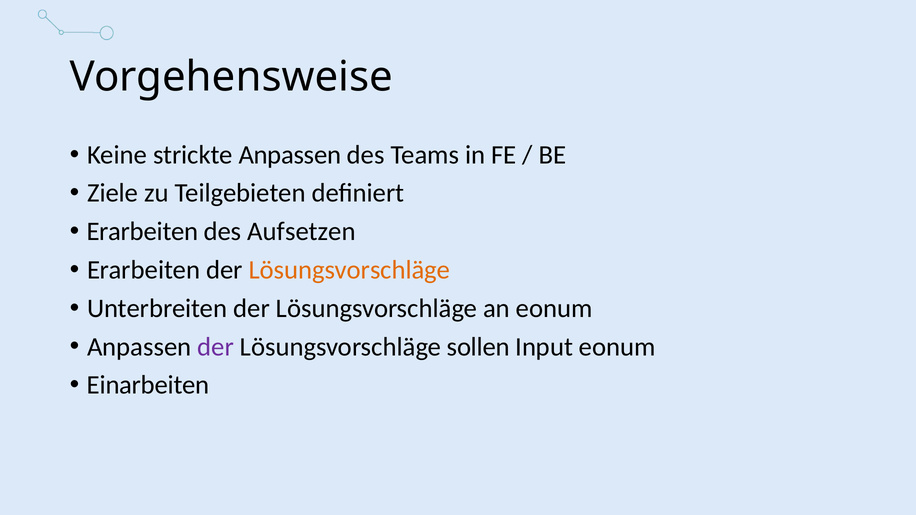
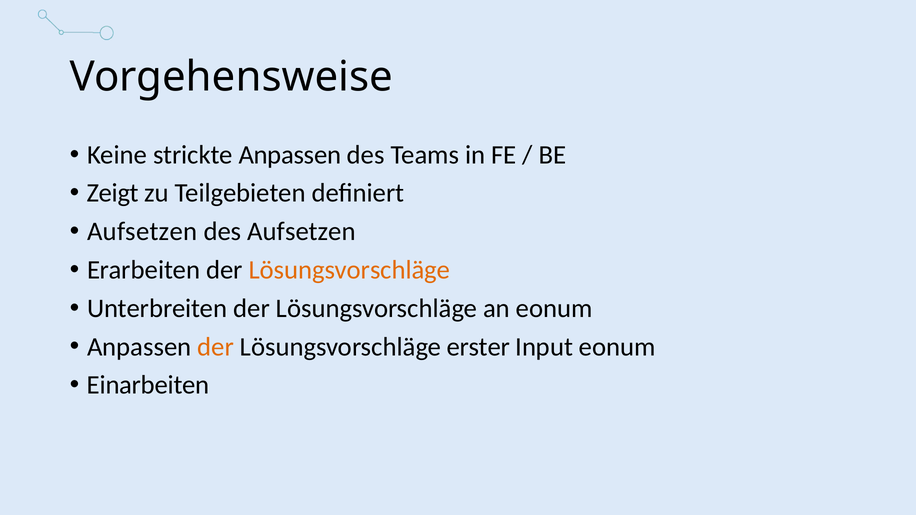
Ziele: Ziele -> Zeigt (113, 193)
Erarbeiten: Erarbeiten -> Aufsetzen (142, 232)
der colour: purple -> orange (216, 347)
sollen: sollen -> erster (478, 347)
